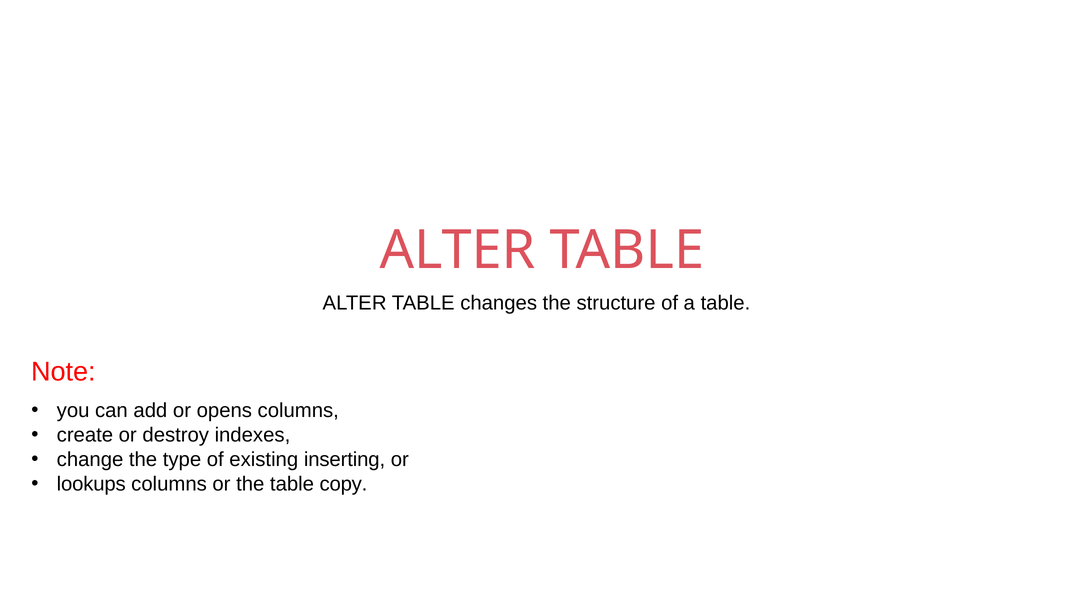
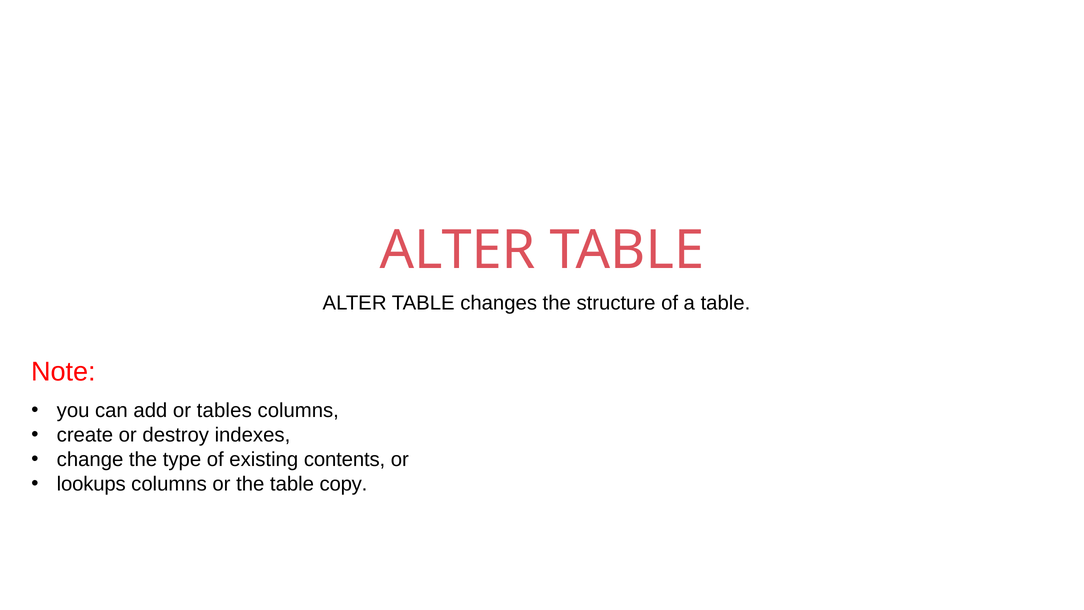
opens: opens -> tables (224, 411)
inserting: inserting -> contents (345, 459)
